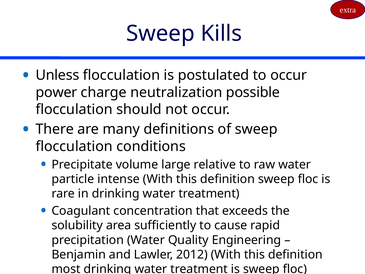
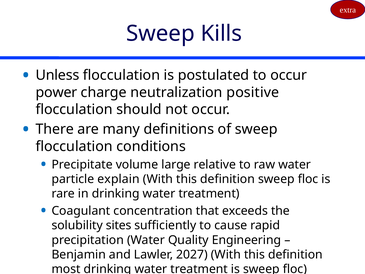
possible: possible -> positive (253, 92)
intense: intense -> explain (119, 179)
area: area -> sites (119, 225)
2012: 2012 -> 2027 (192, 254)
